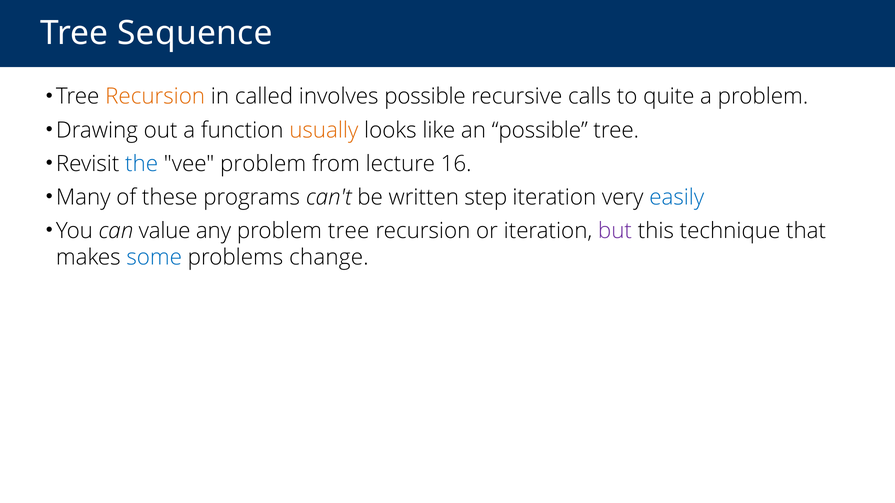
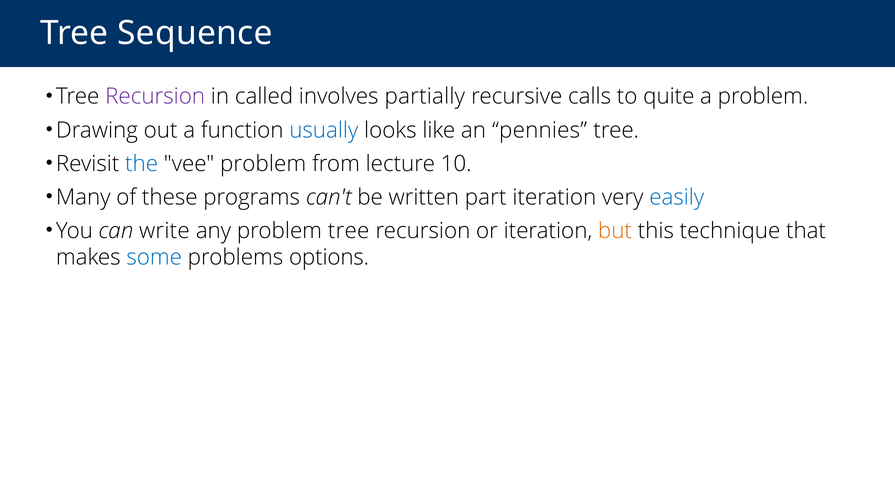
Recursion colour: orange -> purple (155, 97)
involves possible: possible -> partially (425, 97)
usually colour: orange -> blue (324, 130)
an possible: possible -> pennies (540, 130)
16: 16 -> 10 (456, 164)
step: step -> part (486, 197)
value: value -> write (164, 231)
but colour: purple -> orange (615, 231)
change: change -> options (329, 258)
